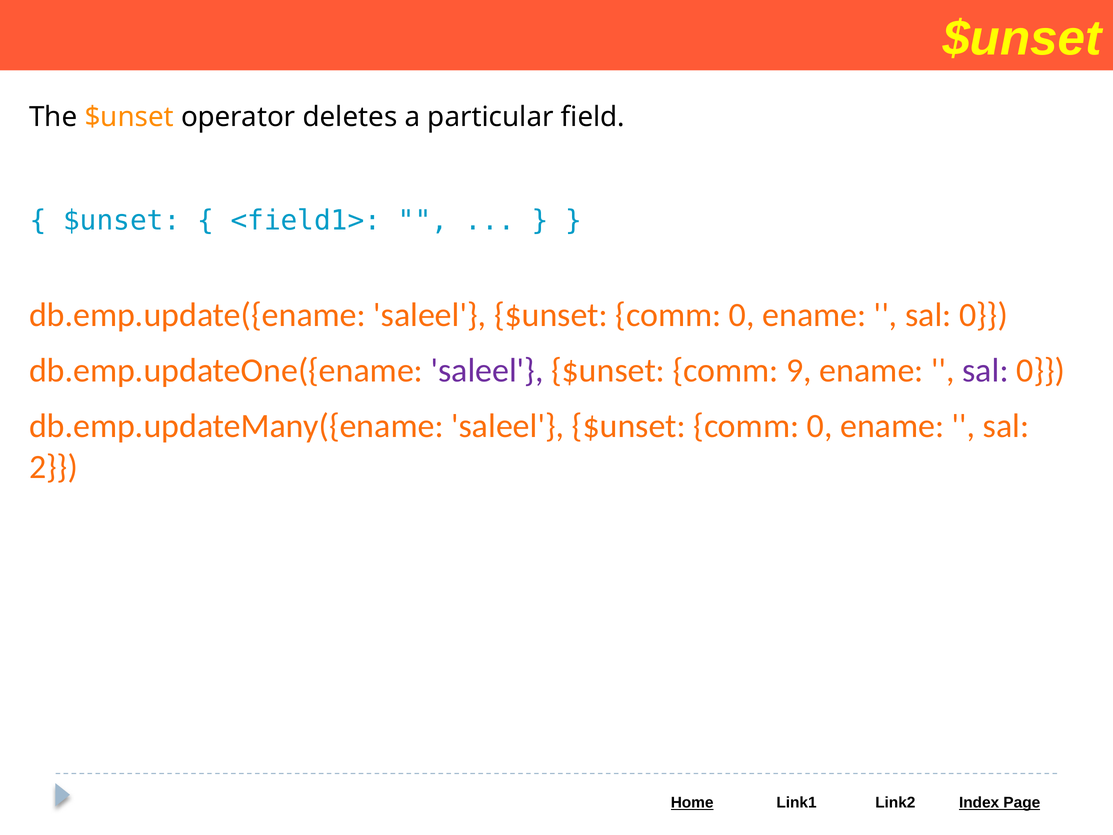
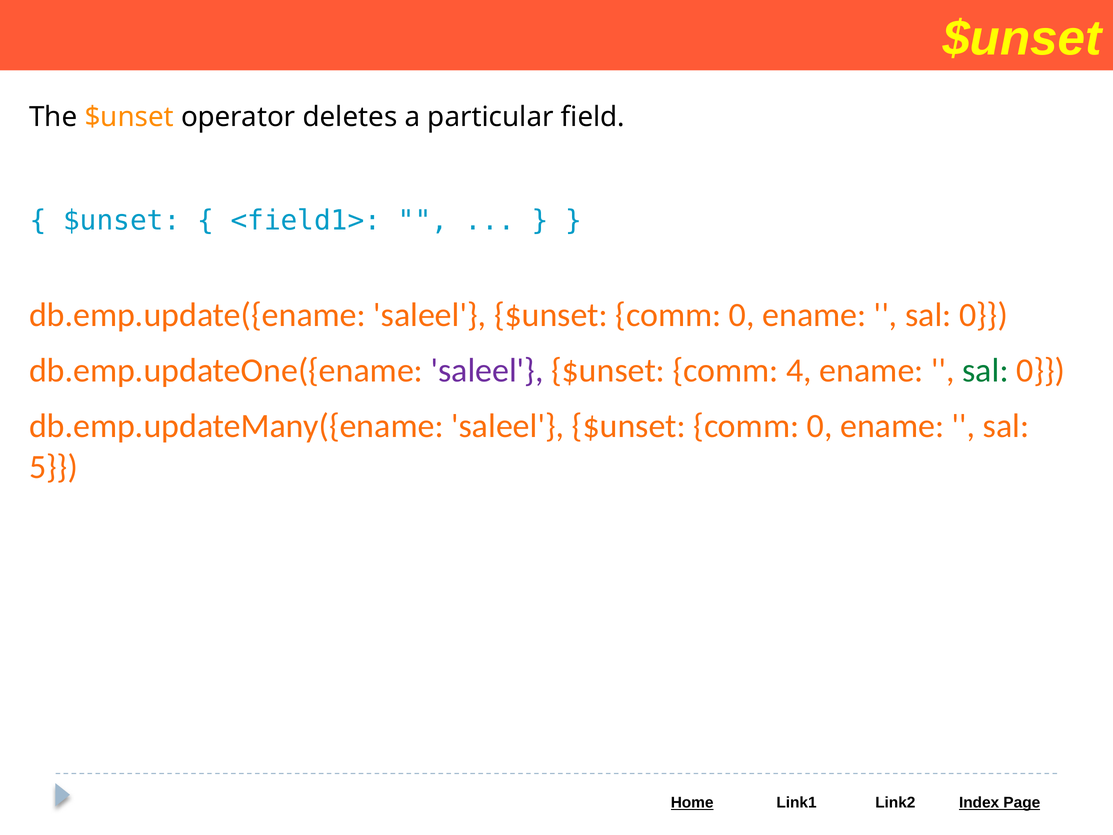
9: 9 -> 4 (799, 370)
sal colour: purple -> green (985, 370)
2: 2 -> 5 (53, 467)
